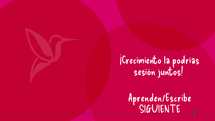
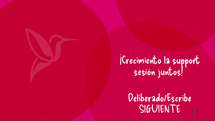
podrías: podrías -> support (186, 60)
Aprenden/Escribe: Aprenden/Escribe -> Deliberado/Escribe (160, 98)
